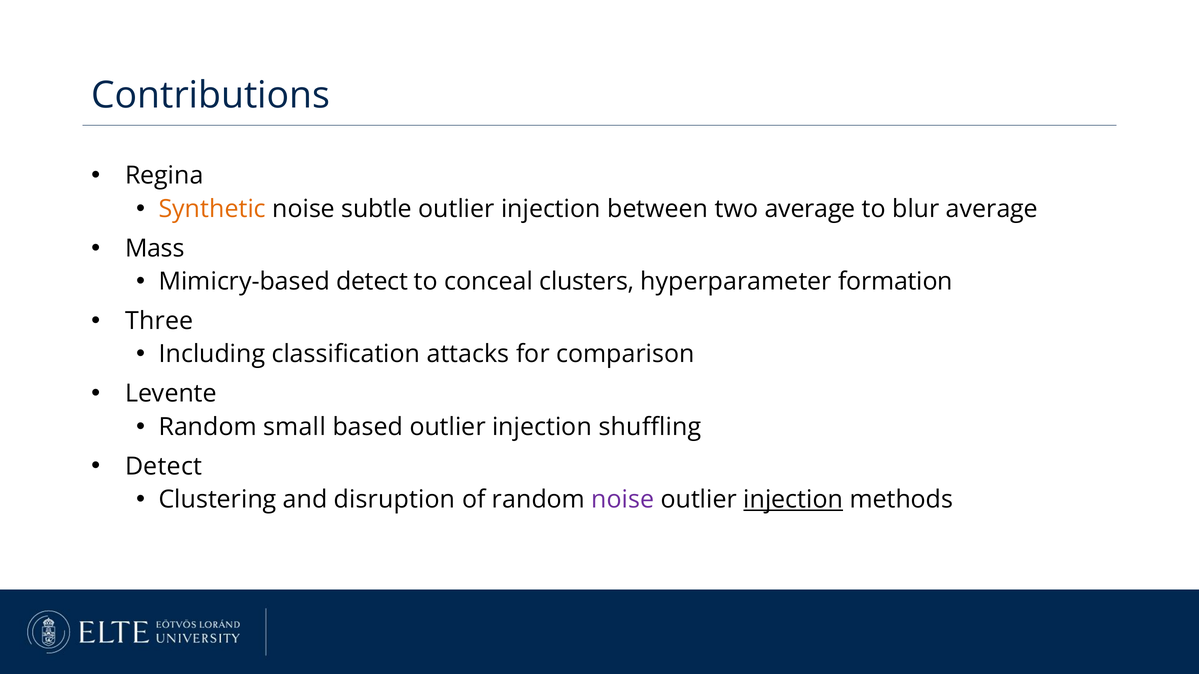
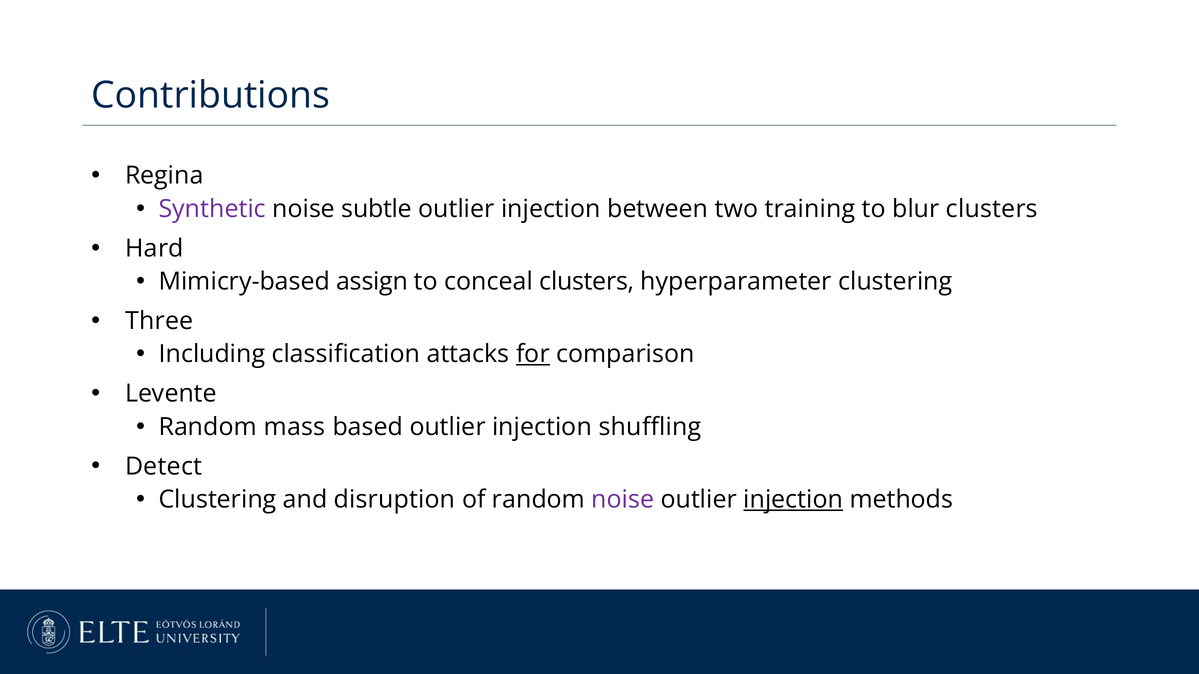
Synthetic colour: orange -> purple (212, 209)
two average: average -> training (810, 209)
blur average: average -> clusters (992, 209)
Mass: Mass -> Hard (155, 249)
Mimicry-based detect: detect -> assign (372, 282)
hyperparameter formation: formation -> clustering (895, 282)
for underline: none -> present (533, 354)
small: small -> mass (295, 427)
